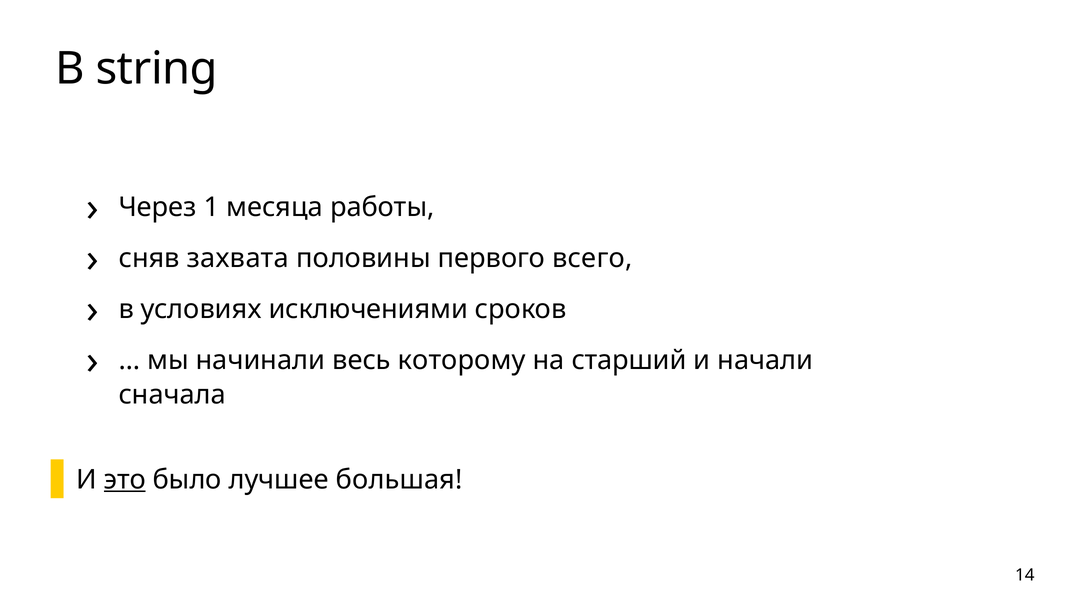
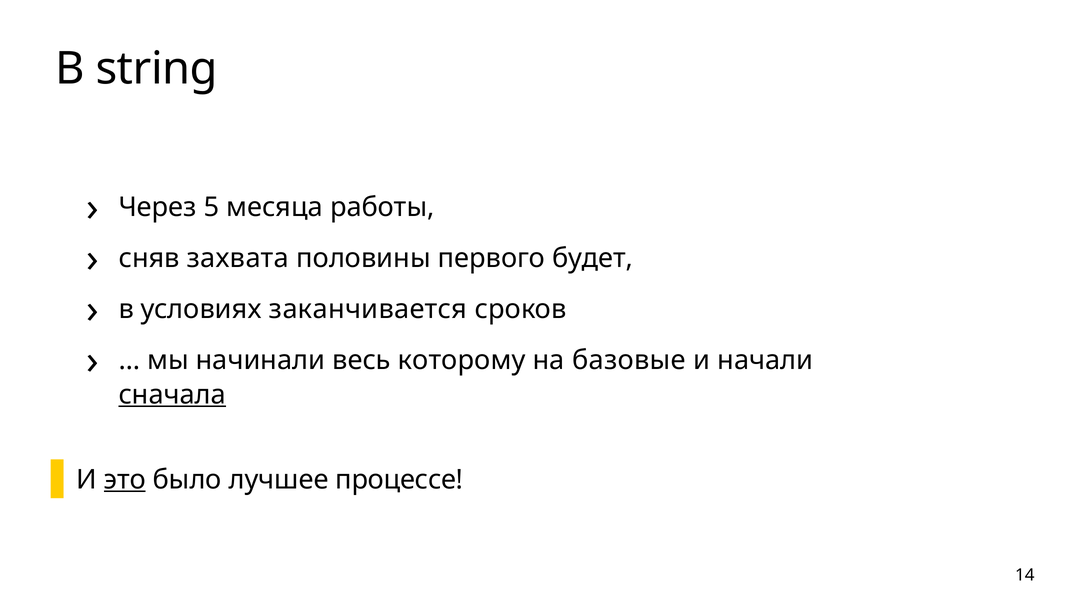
1: 1 -> 5 (212, 207)
всего: всего -> будет (593, 258)
исключениями: исключениями -> заканчивается (368, 309)
старший: старший -> базовые (629, 360)
сначала underline: none -> present (172, 394)
большая: большая -> процессе (399, 479)
